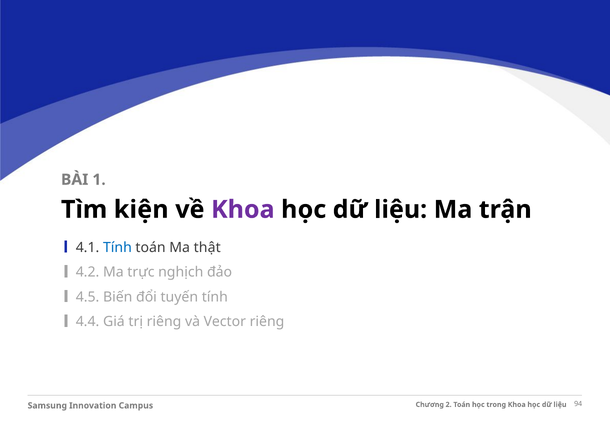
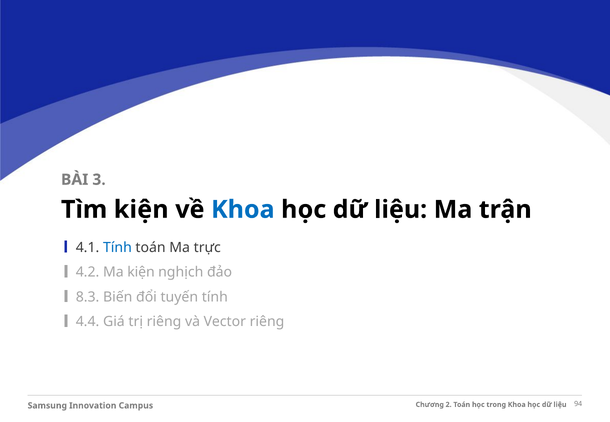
1: 1 -> 3 (99, 180)
Khoa colour: purple -> blue (243, 210)
thật: thật -> trực (207, 248)
Ma trực: trực -> kiện (141, 273)
4.5: 4.5 -> 8.3 (88, 297)
